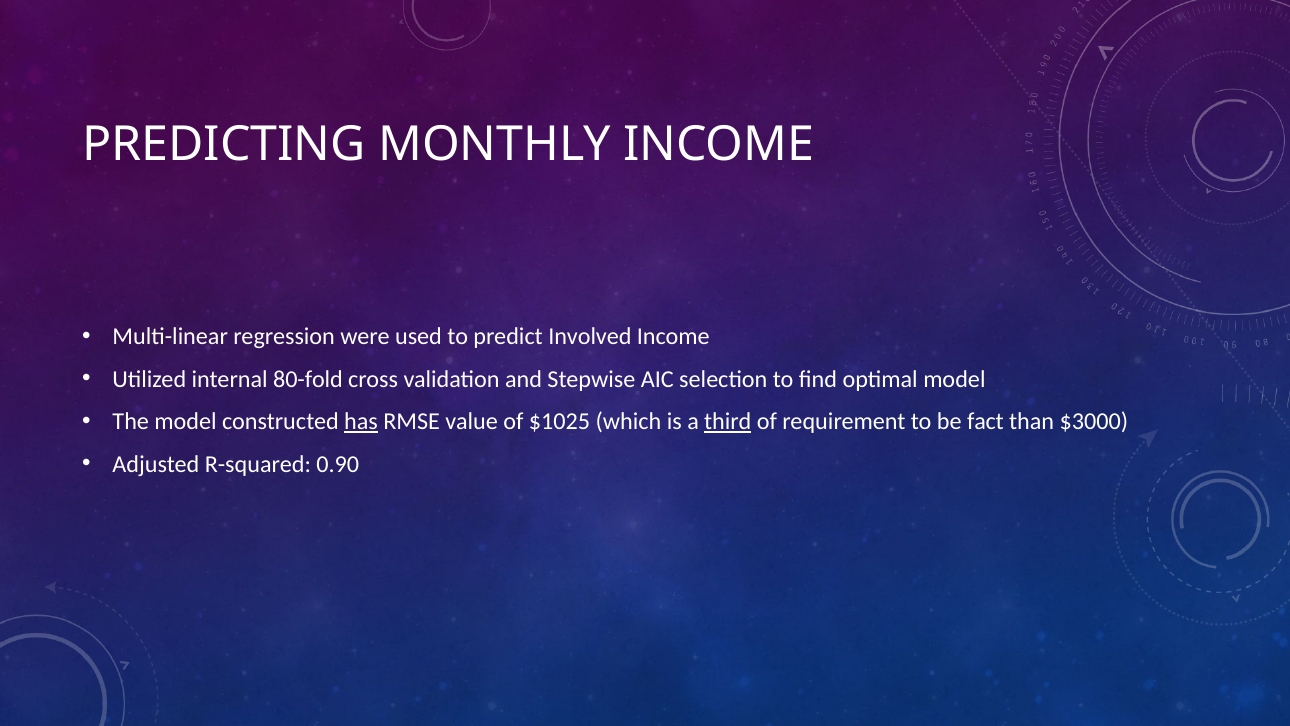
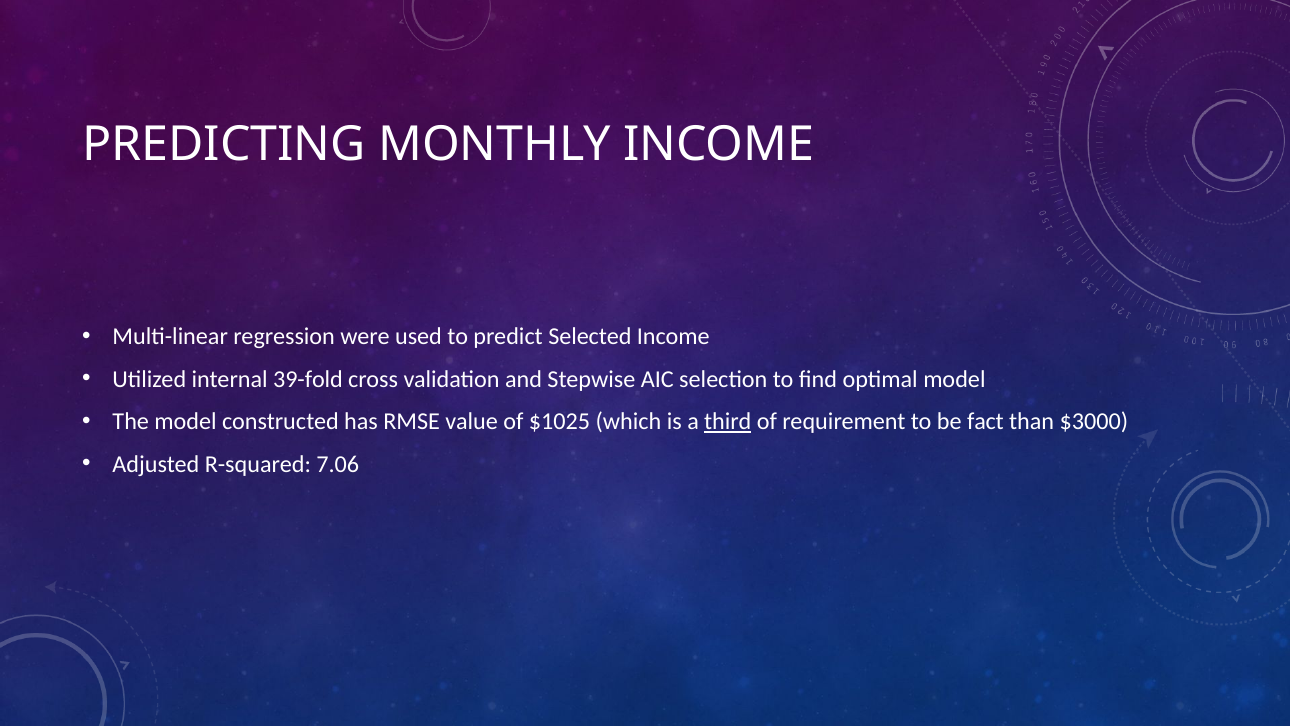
Involved: Involved -> Selected (590, 336)
80-fold: 80-fold -> 39-fold (308, 379)
has underline: present -> none (361, 421)
0.90: 0.90 -> 7.06 (338, 464)
